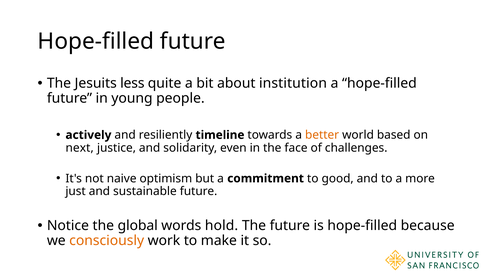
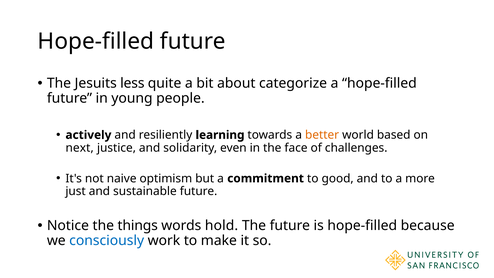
institution: institution -> categorize (293, 83)
timeline: timeline -> learning (220, 135)
global: global -> things (138, 226)
consciously colour: orange -> blue (107, 241)
